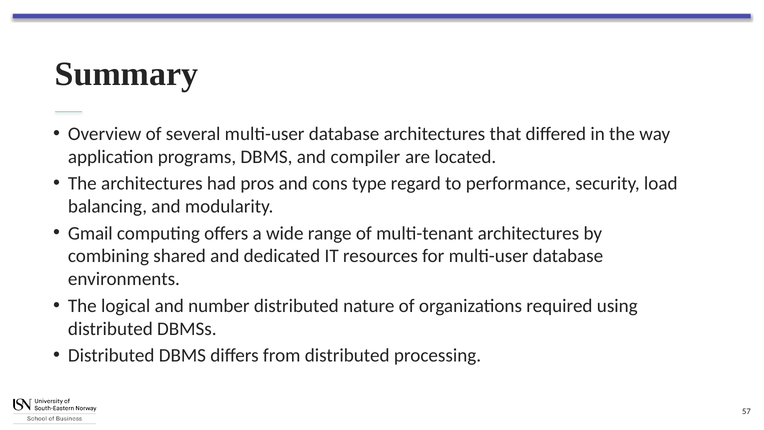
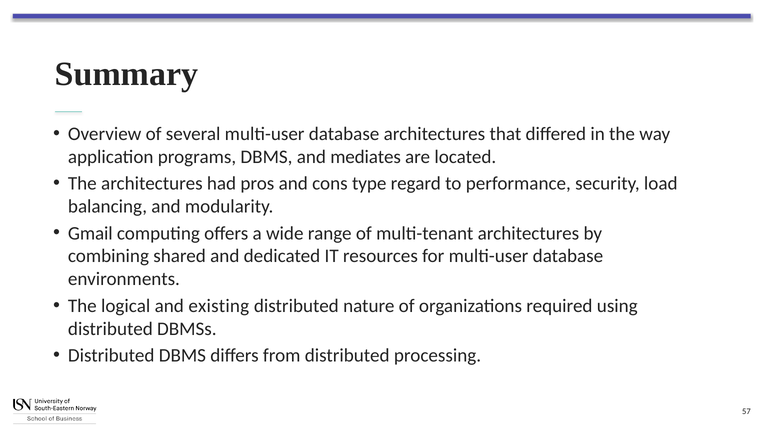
compiler: compiler -> mediates (366, 157)
number: number -> existing (219, 306)
